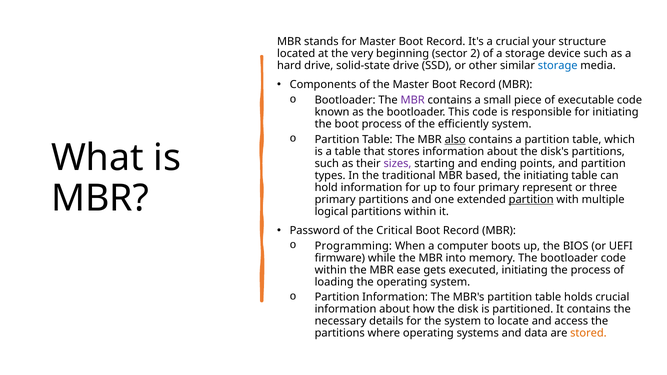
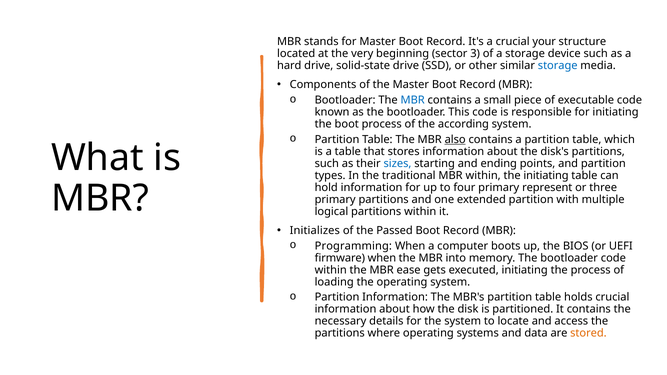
2: 2 -> 3 (475, 54)
MBR colour: purple -> blue (413, 100)
efficiently: efficiently -> according (463, 124)
sizes colour: purple -> blue (398, 164)
MBR based: based -> within (483, 176)
partition underline: present -> none (531, 200)
Password: Password -> Initializes (315, 231)
Critical: Critical -> Passed (395, 231)
firmware while: while -> when (382, 258)
